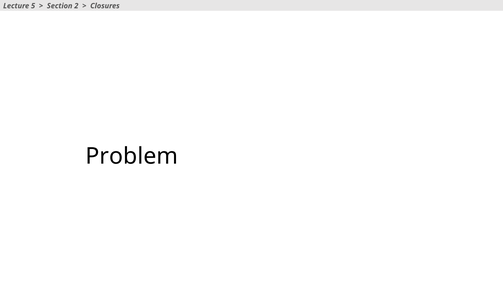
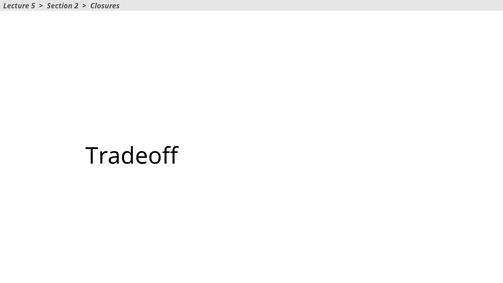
Problem: Problem -> Tradeoff (132, 156)
